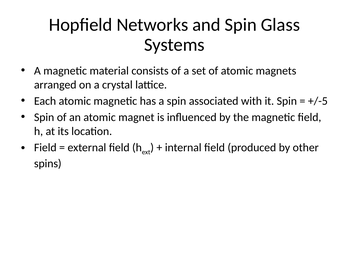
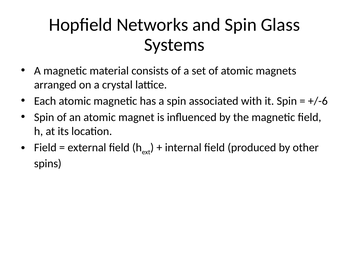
+/-5: +/-5 -> +/-6 (318, 101)
